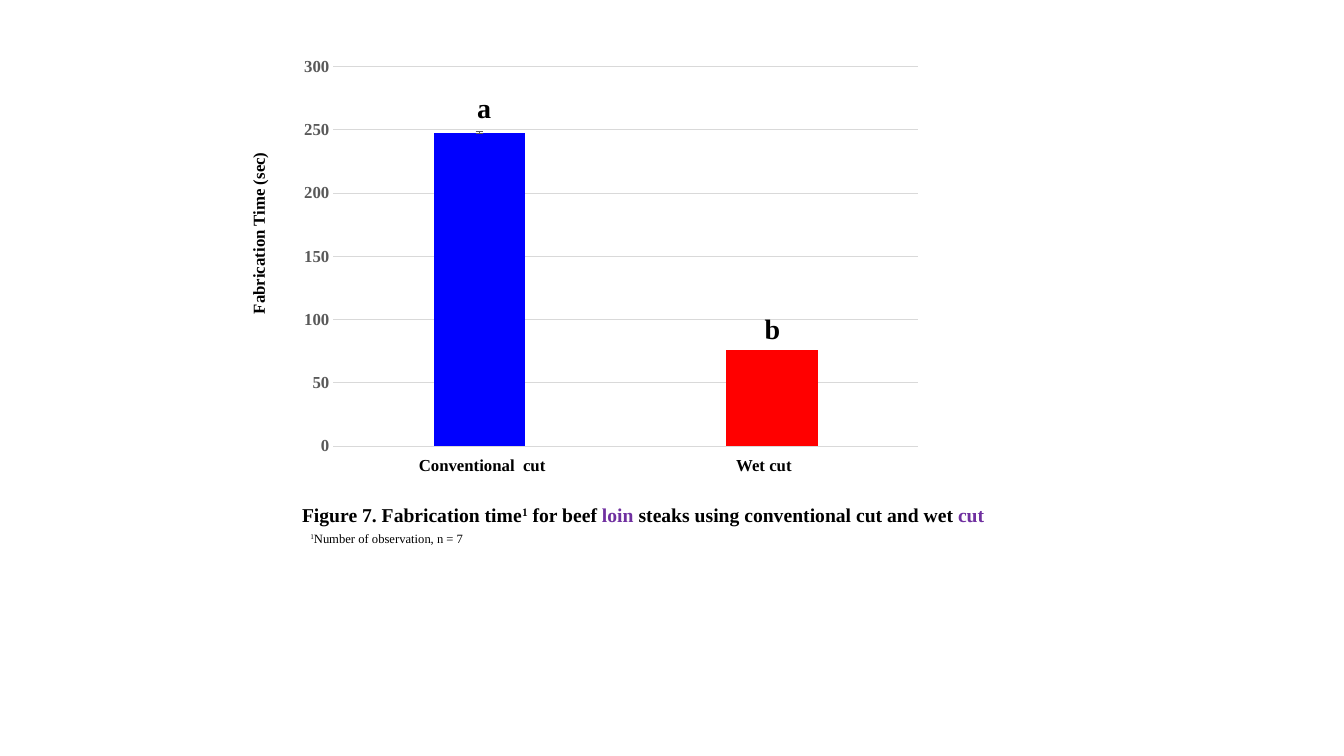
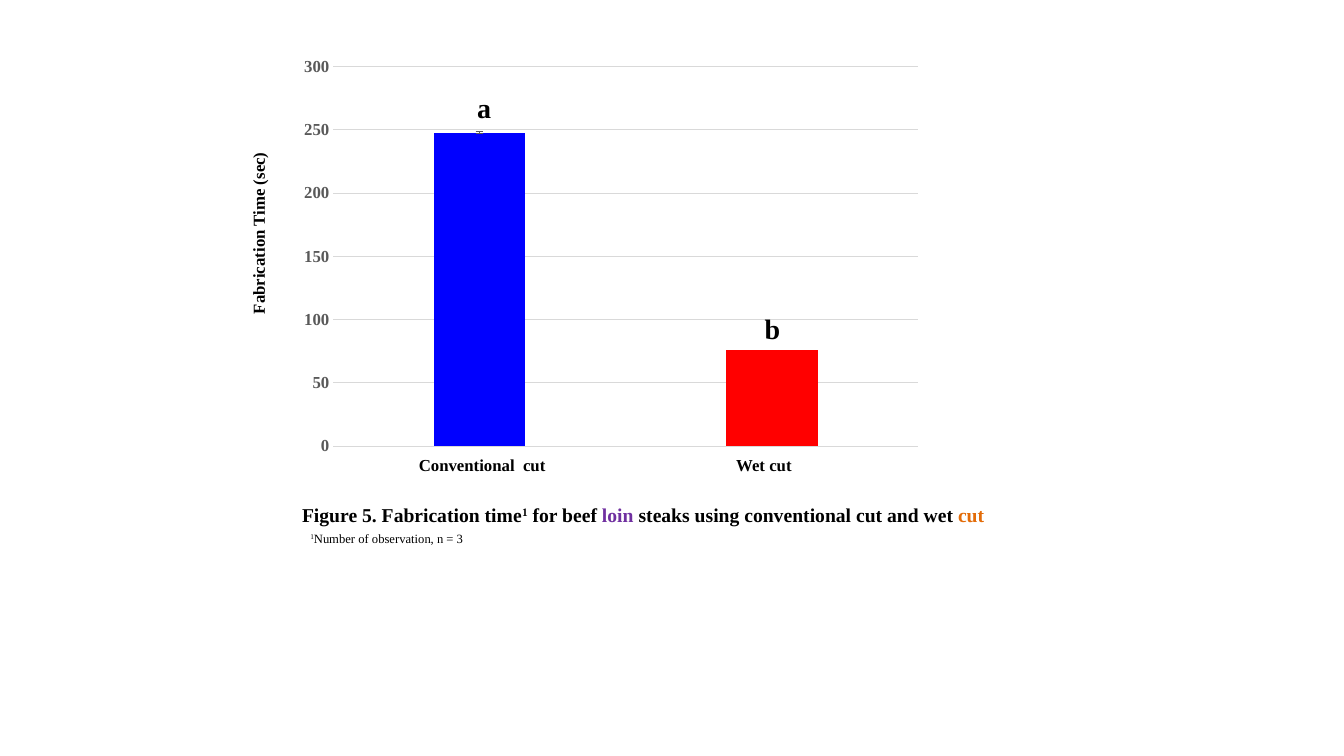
Figure 7: 7 -> 5 (369, 516)
cut colour: purple -> orange (971, 516)
7: 7 -> 3 (460, 539)
